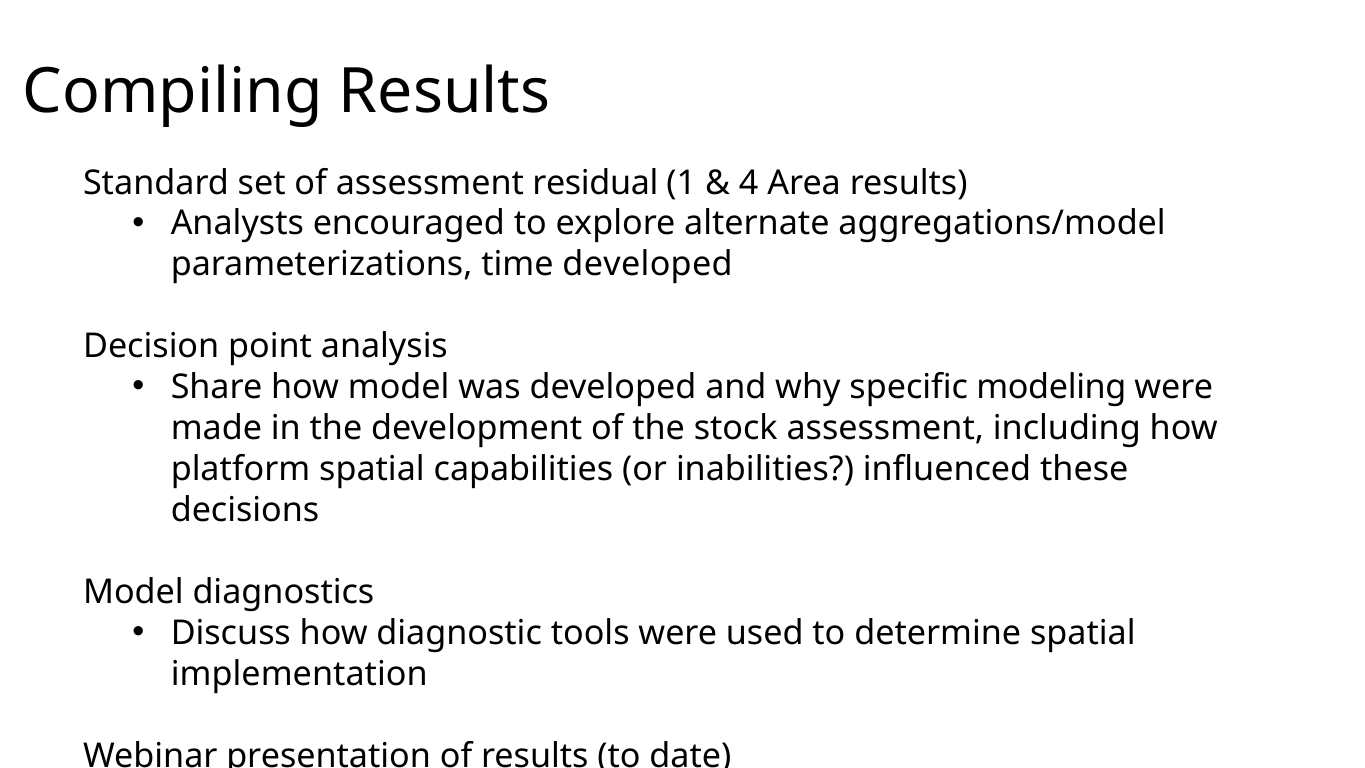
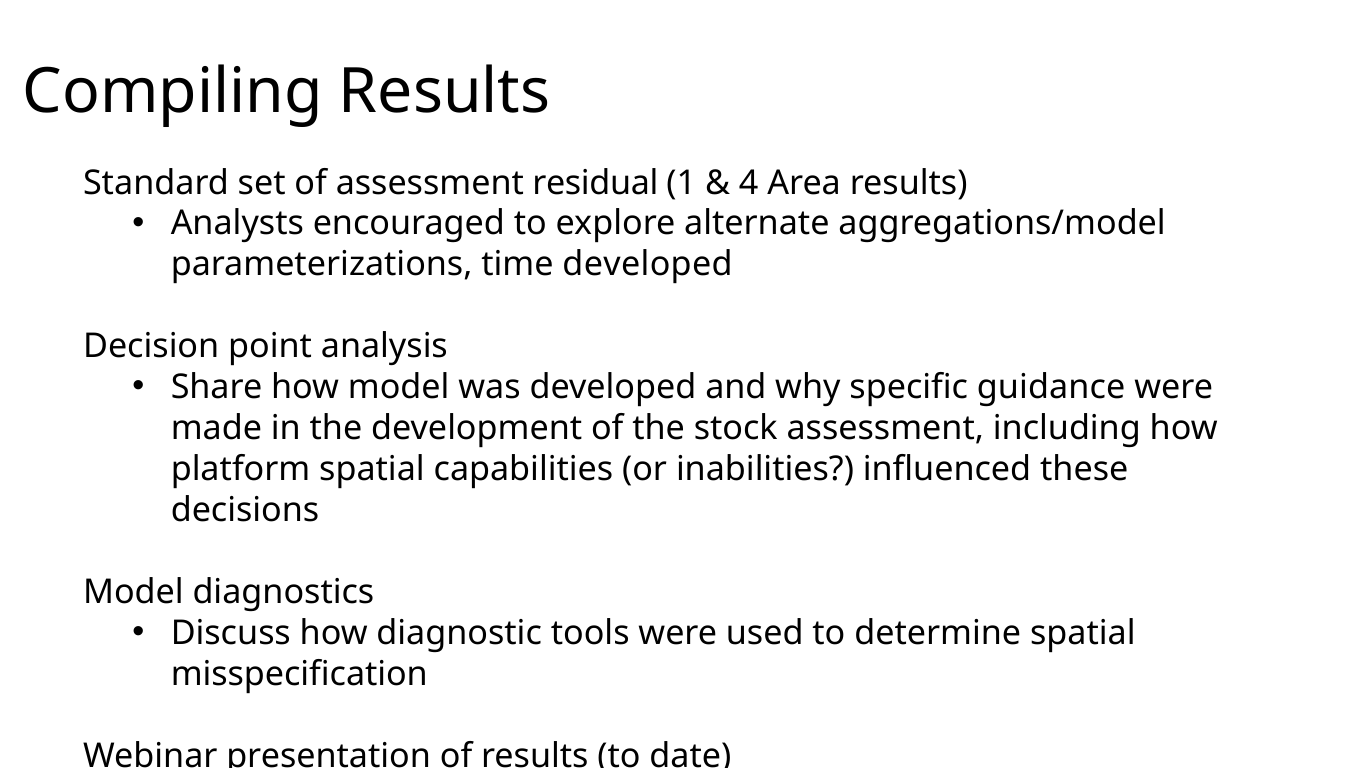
modeling: modeling -> guidance (1051, 387)
implementation: implementation -> misspecification (299, 674)
